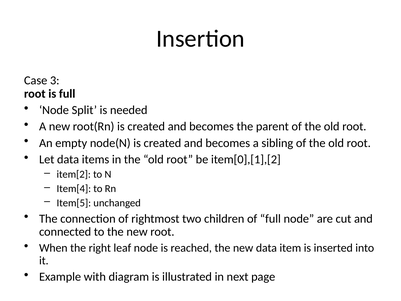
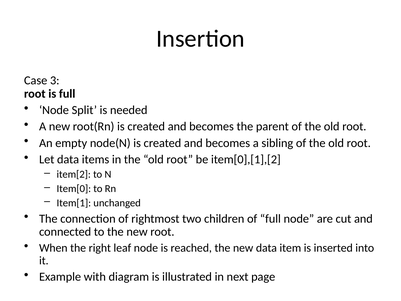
Item[4: Item[4 -> Item[0 (74, 189)
Item[5: Item[5 -> Item[1 (74, 203)
